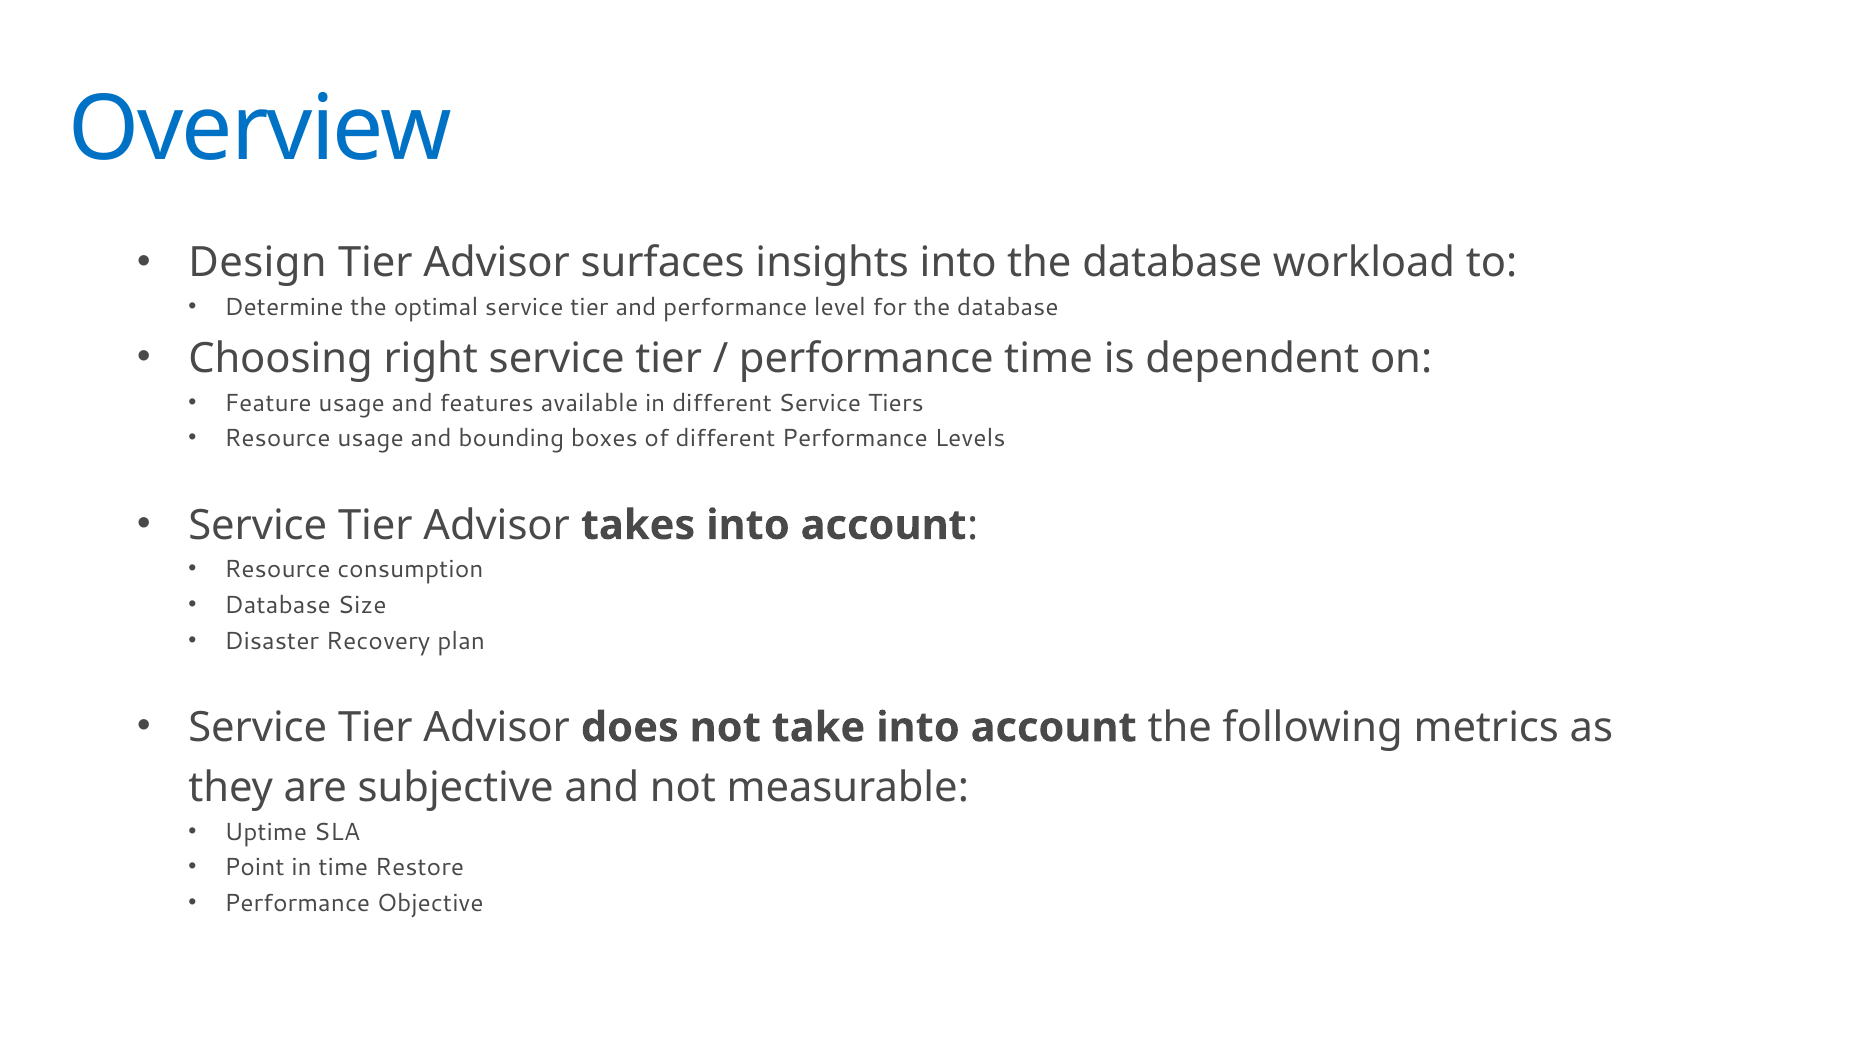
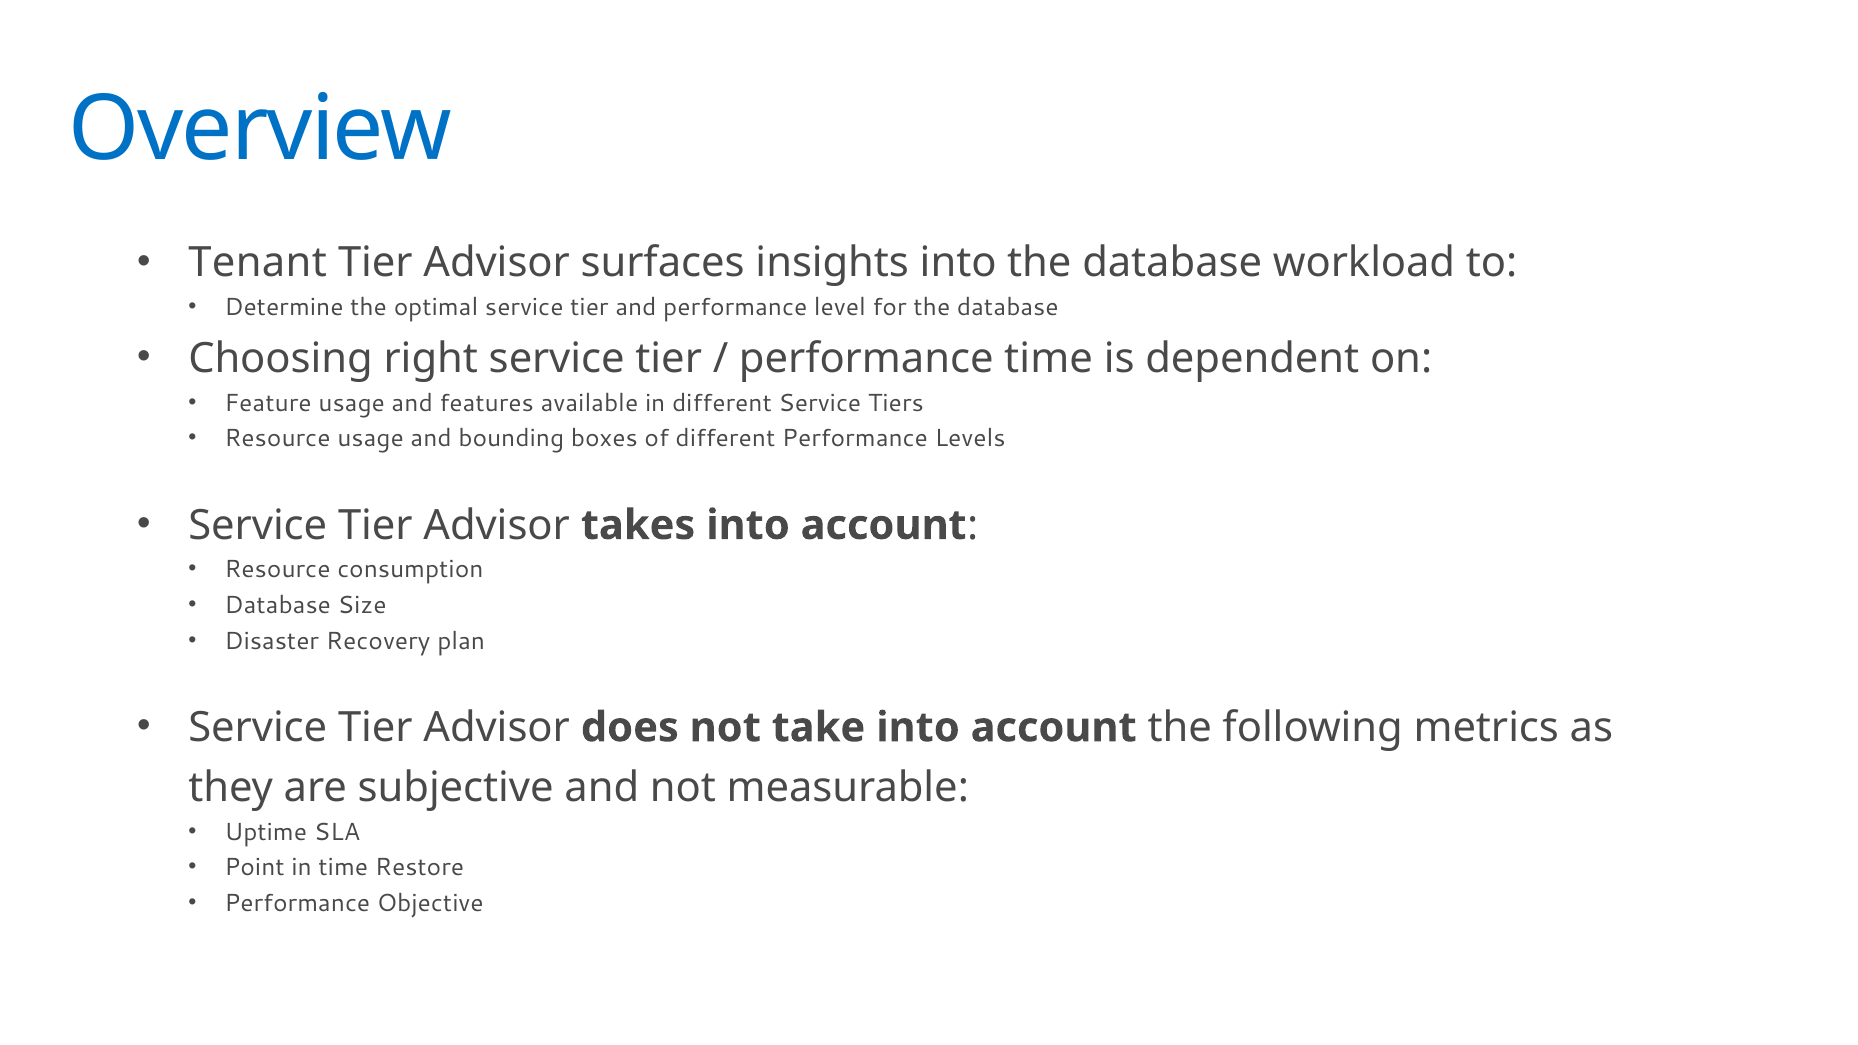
Design: Design -> Tenant (258, 263)
